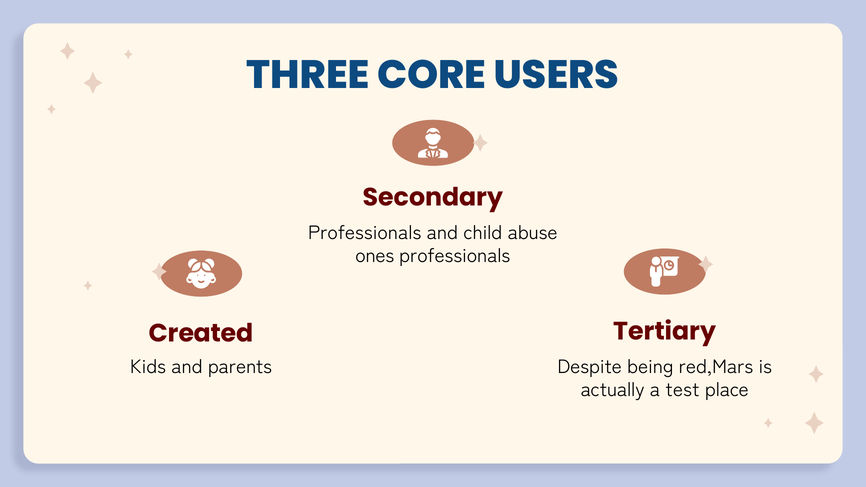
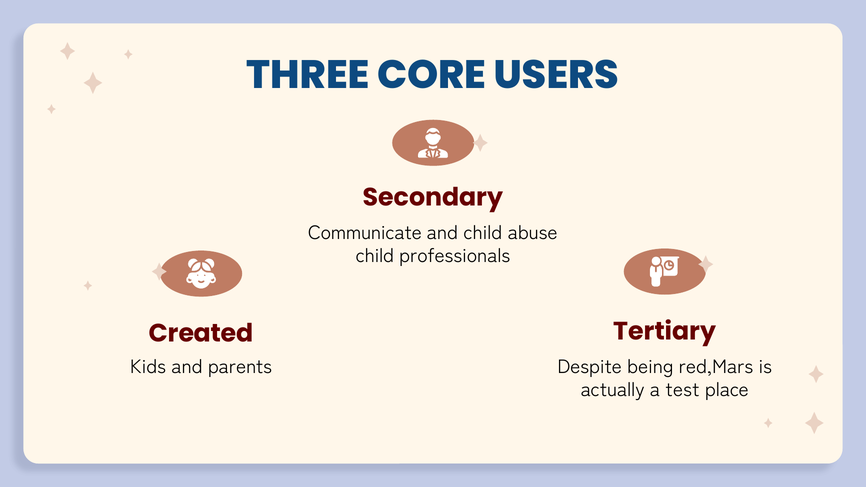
Professionals: Professionals -> Communicate (365, 233)
ones: ones -> child (375, 256)
